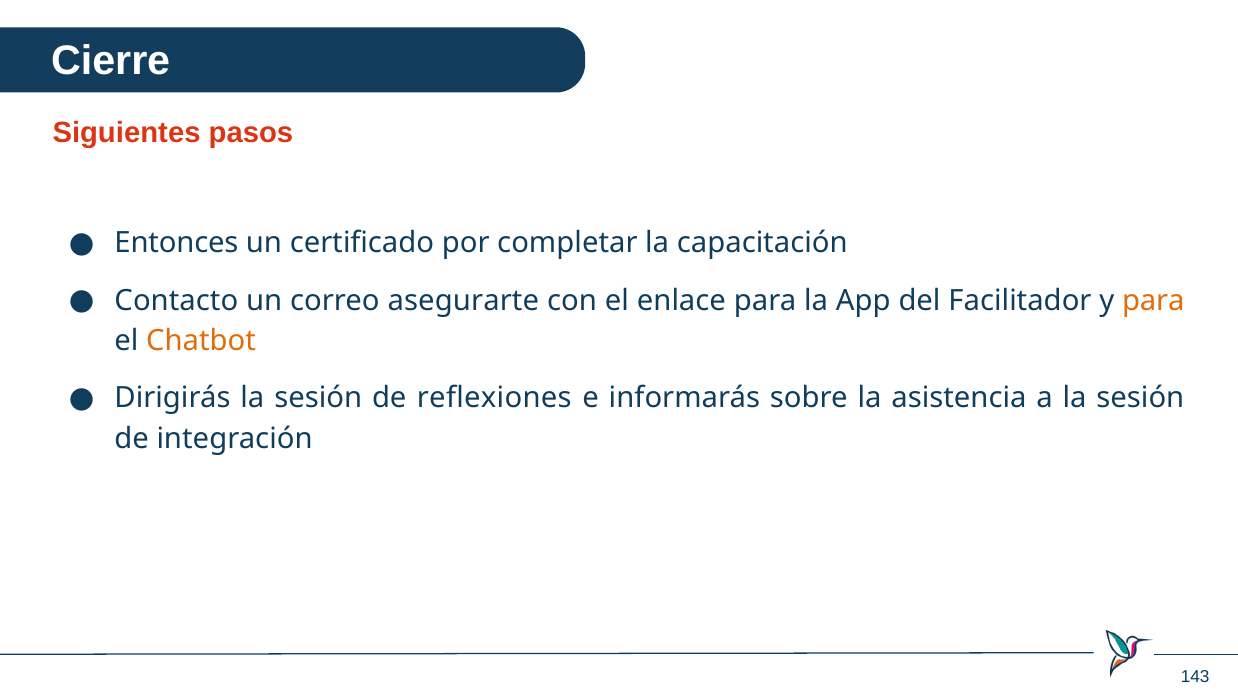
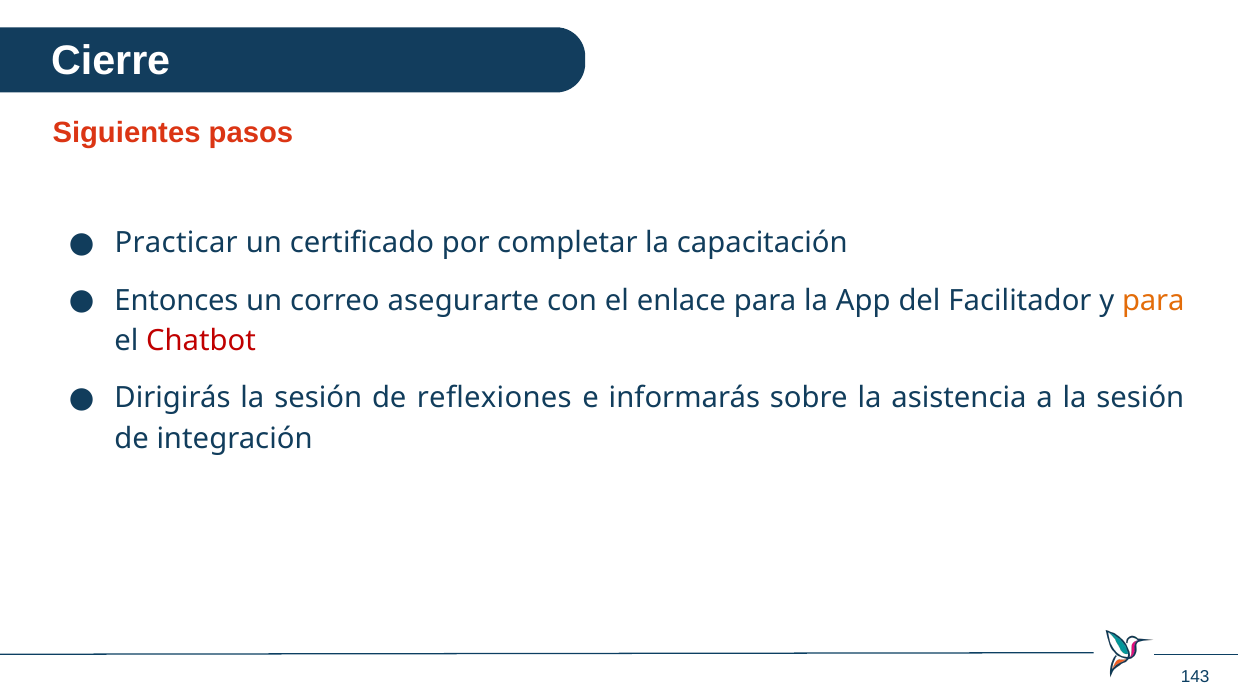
Entonces: Entonces -> Practicar (176, 243)
Contacto: Contacto -> Entonces (176, 300)
Chatbot colour: orange -> red (201, 340)
